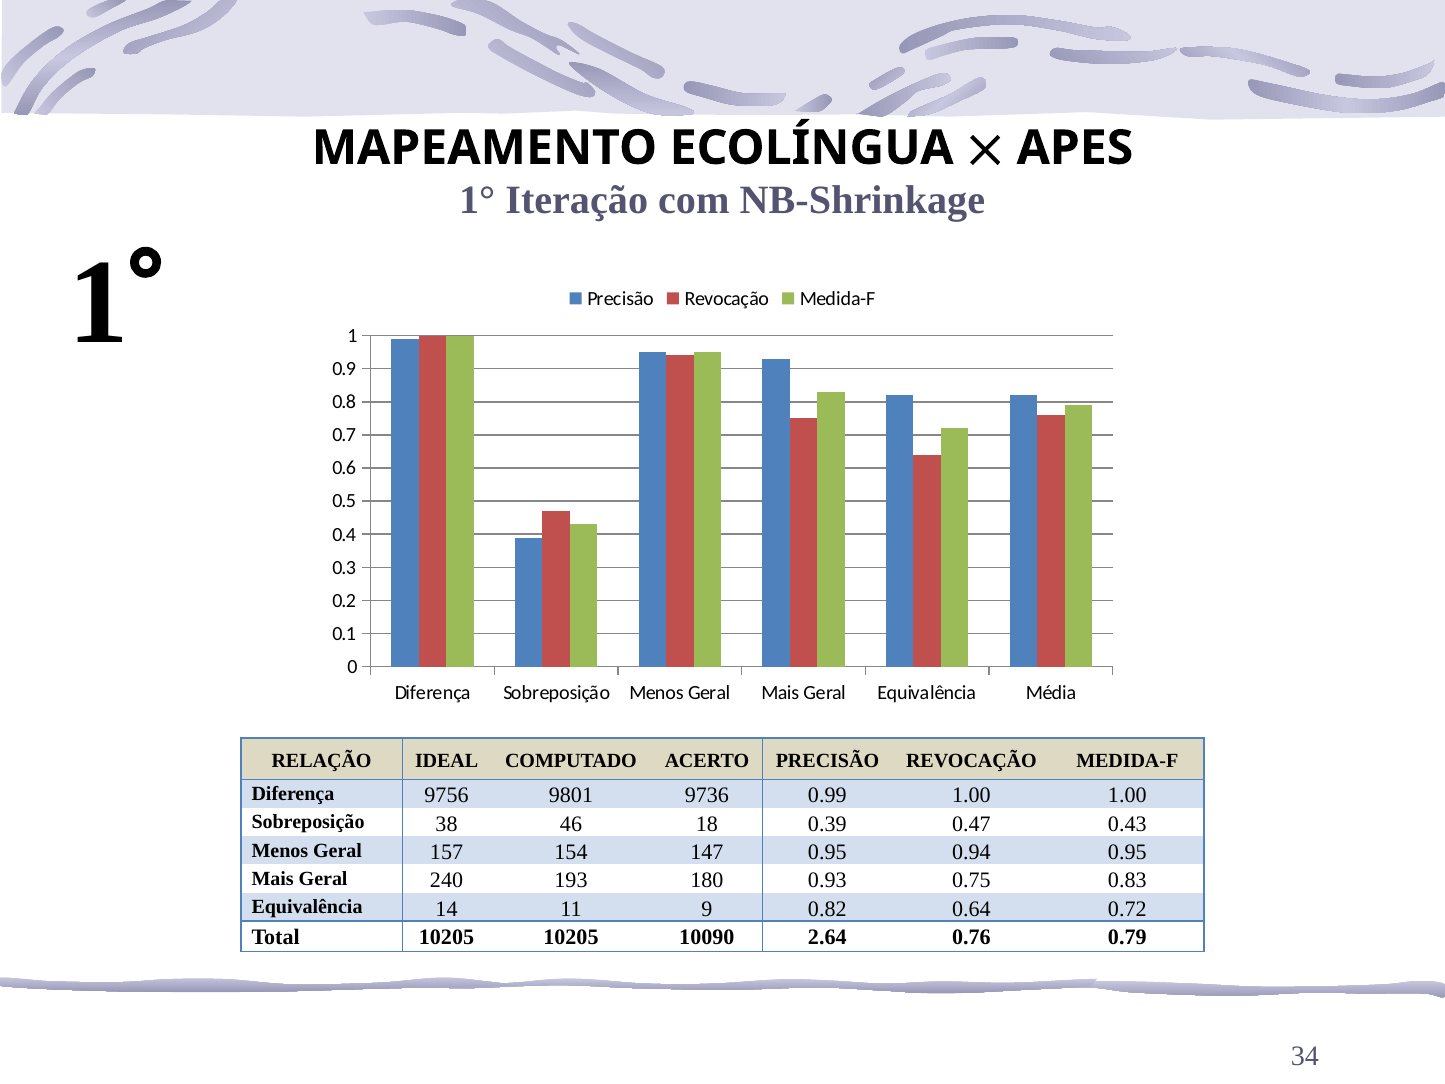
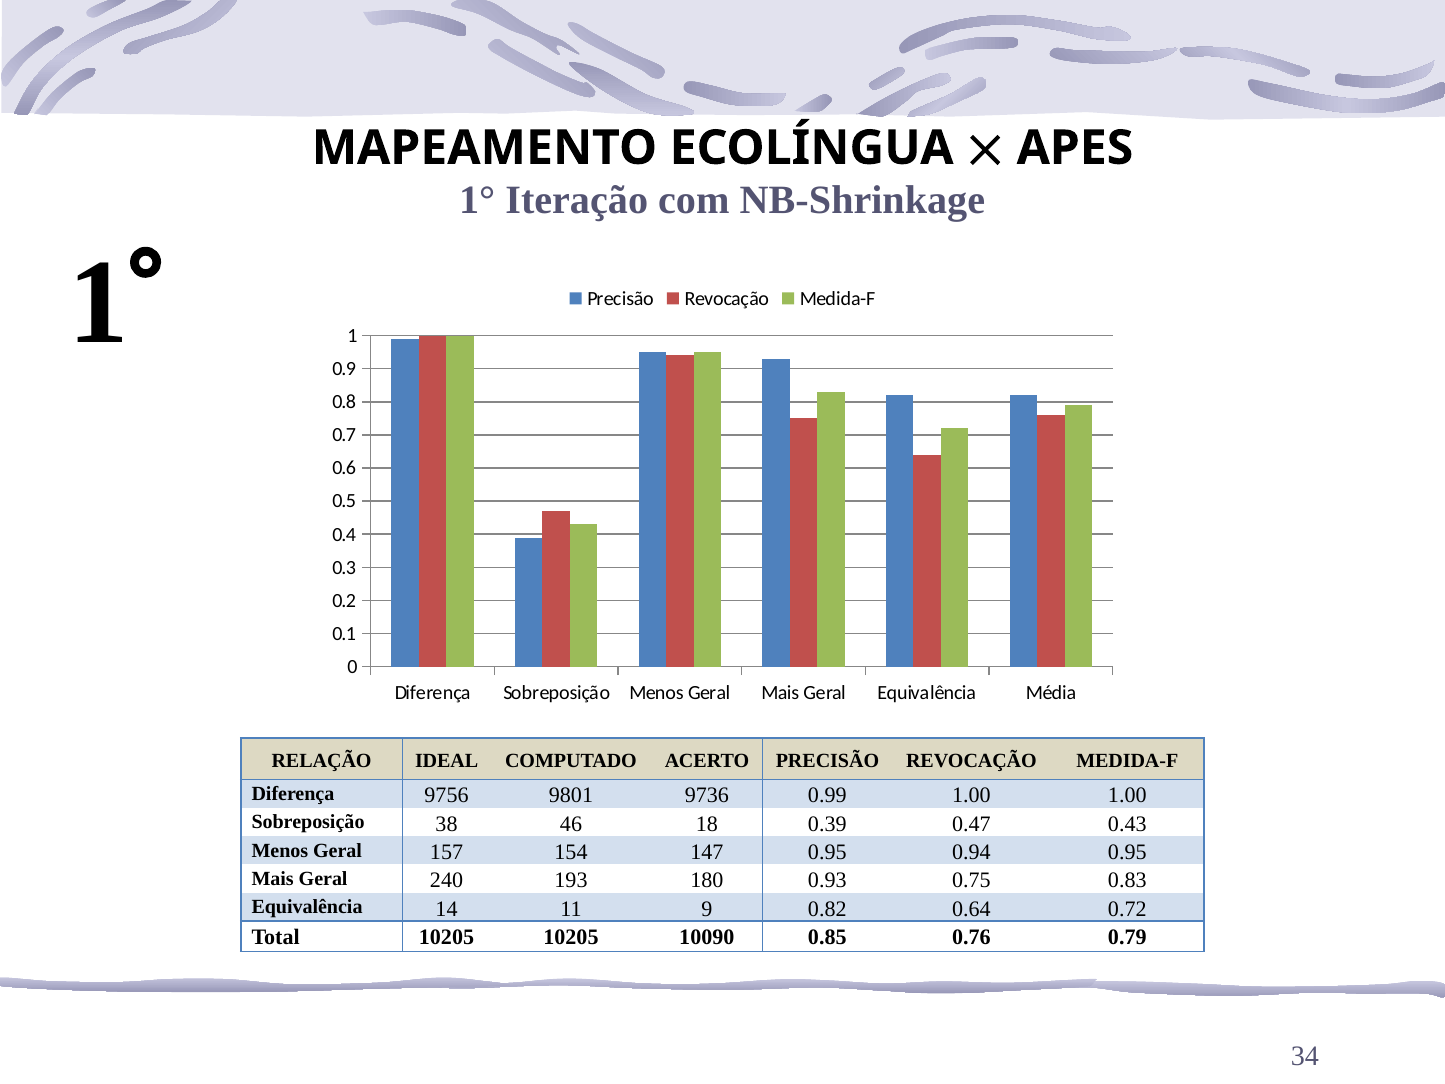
2.64: 2.64 -> 0.85 (827, 937)
